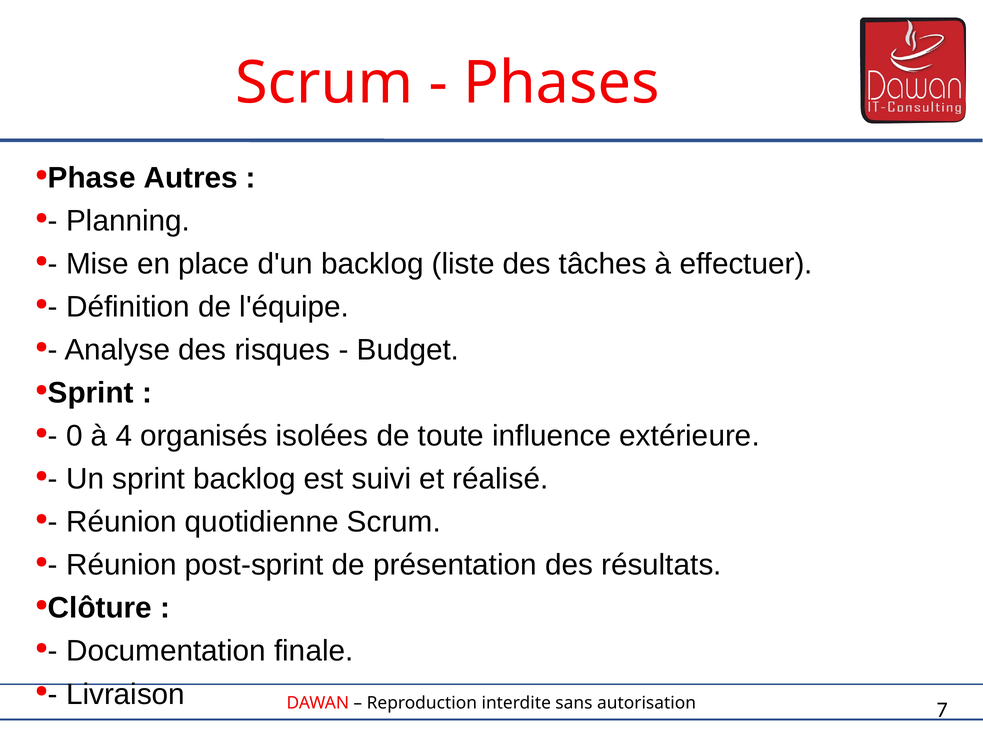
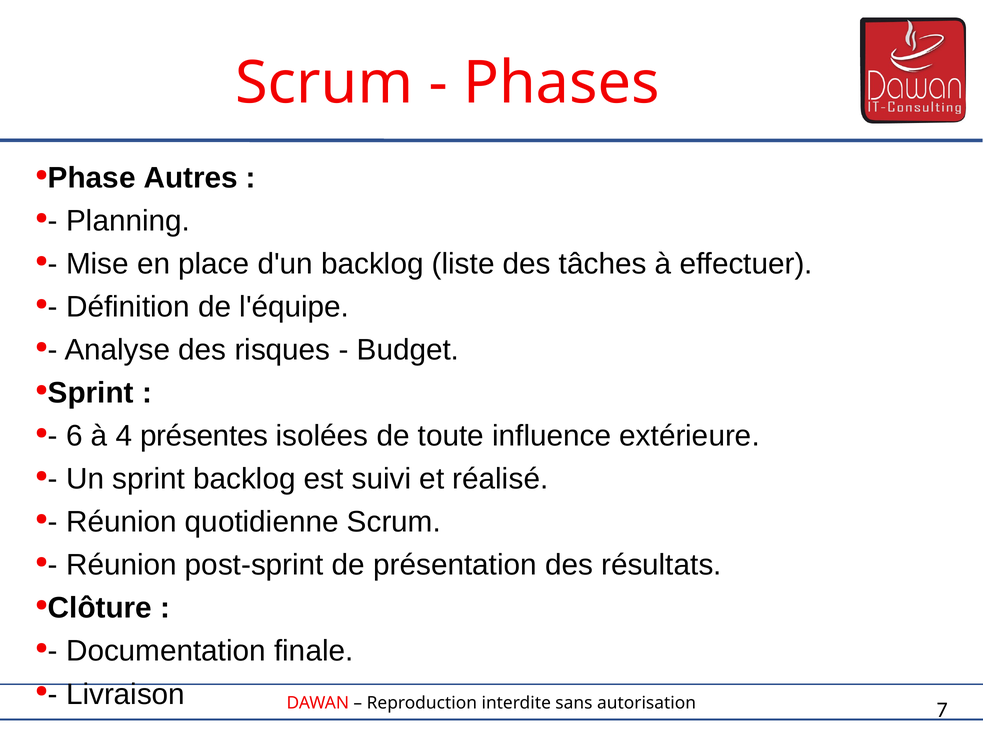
0: 0 -> 6 (74, 436)
organisés: organisés -> présentes (204, 436)
